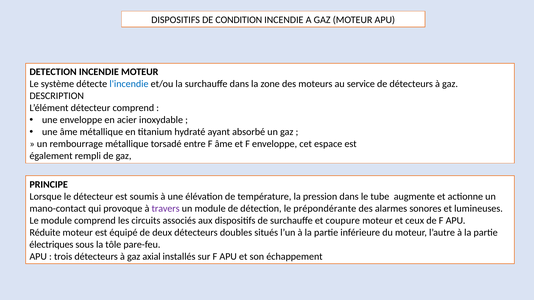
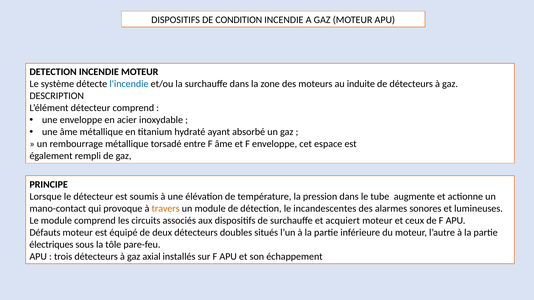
service: service -> induite (361, 84)
travers colour: purple -> orange (166, 209)
prépondérante: prépondérante -> incandescentes (325, 209)
coupure: coupure -> acquiert (343, 221)
Réduite: Réduite -> Défauts (45, 233)
